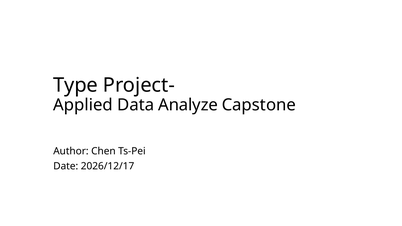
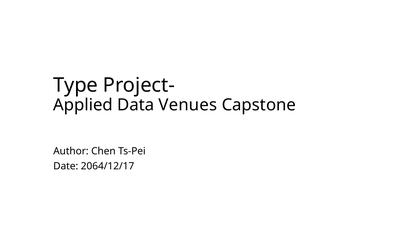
Analyze: Analyze -> Venues (188, 105)
2026/12/17: 2026/12/17 -> 2064/12/17 (108, 166)
